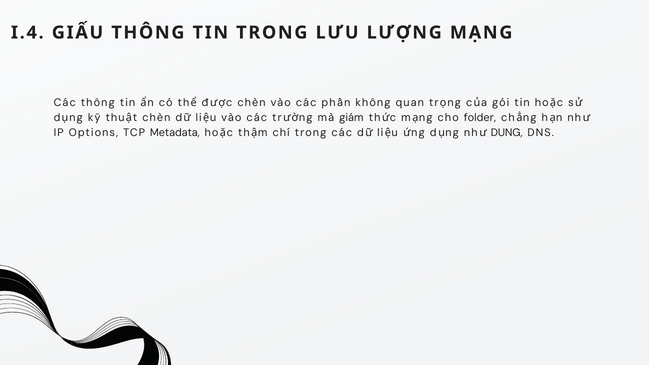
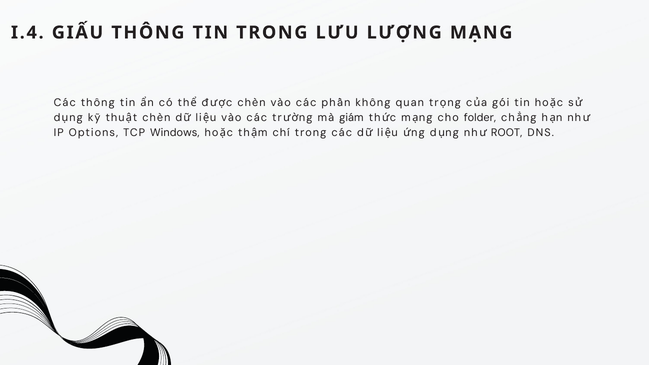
Metadata: Metadata -> Windows (175, 133)
DUNG: DUNG -> ROOT (507, 133)
